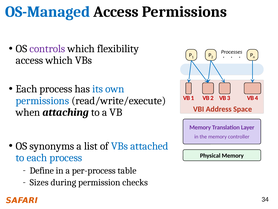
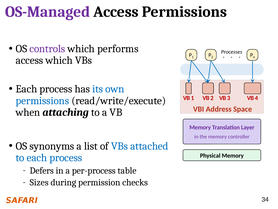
OS-Managed colour: blue -> purple (48, 12)
flexibility: flexibility -> performs (118, 49)
Define: Define -> Defers (42, 170)
